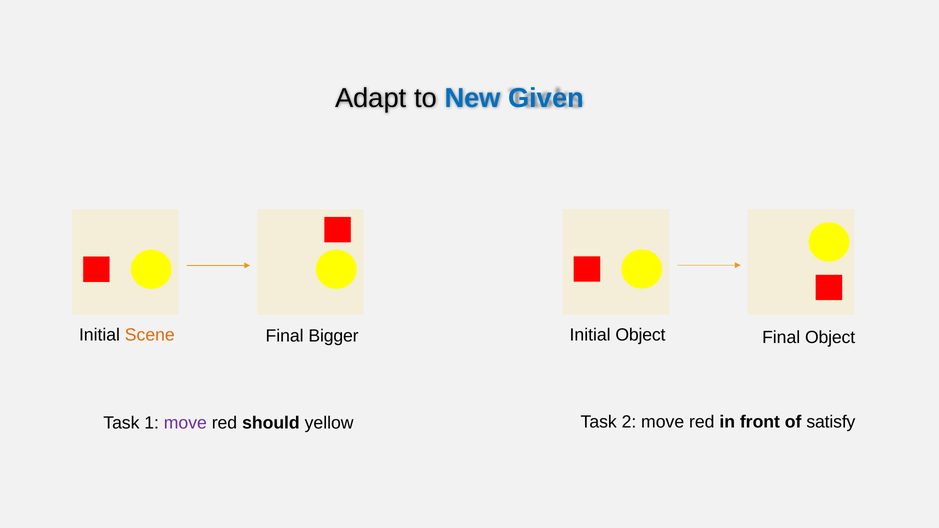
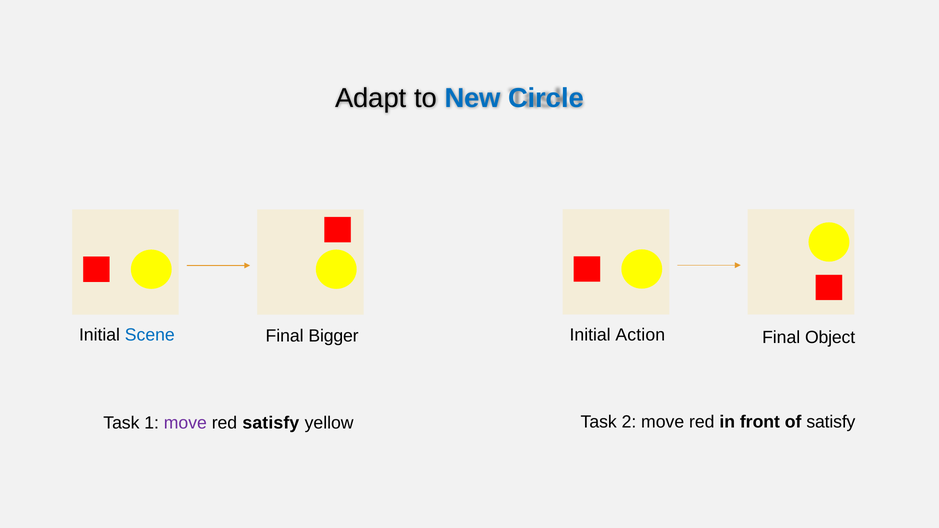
Given: Given -> Circle (546, 98)
Initial Object: Object -> Action (640, 335)
Scene colour: orange -> blue (150, 335)
red should: should -> satisfy (271, 423)
